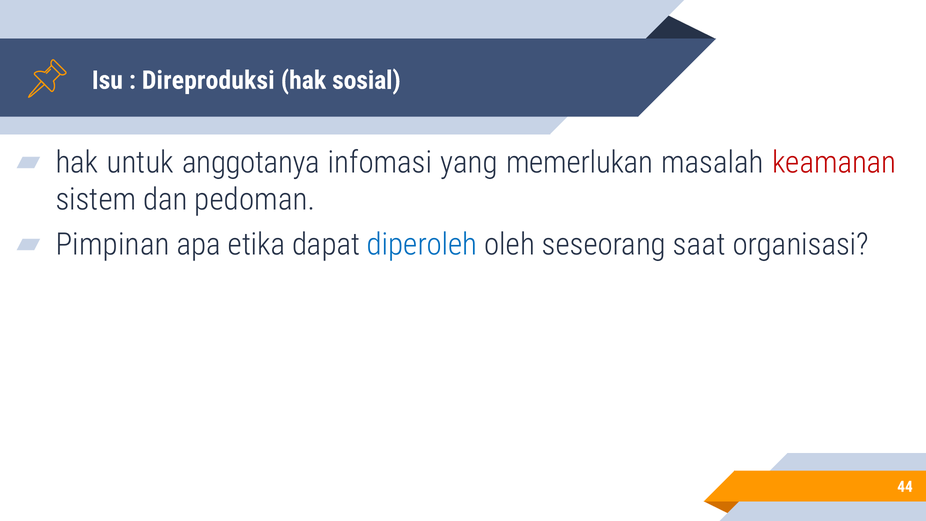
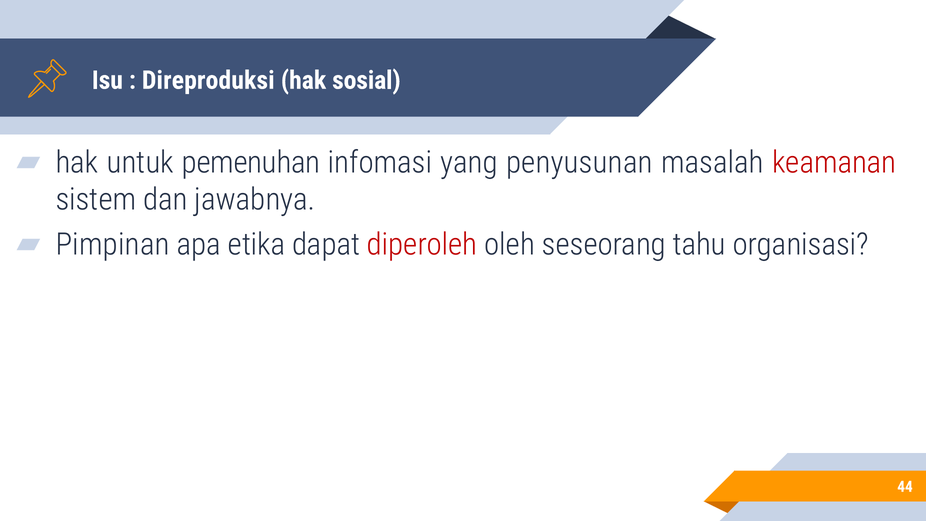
anggotanya: anggotanya -> pemenuhan (251, 163)
memerlukan: memerlukan -> penyusunan (579, 163)
pedoman: pedoman -> jawabnya (255, 200)
diperoleh colour: blue -> red (422, 244)
saat: saat -> tahu (699, 244)
